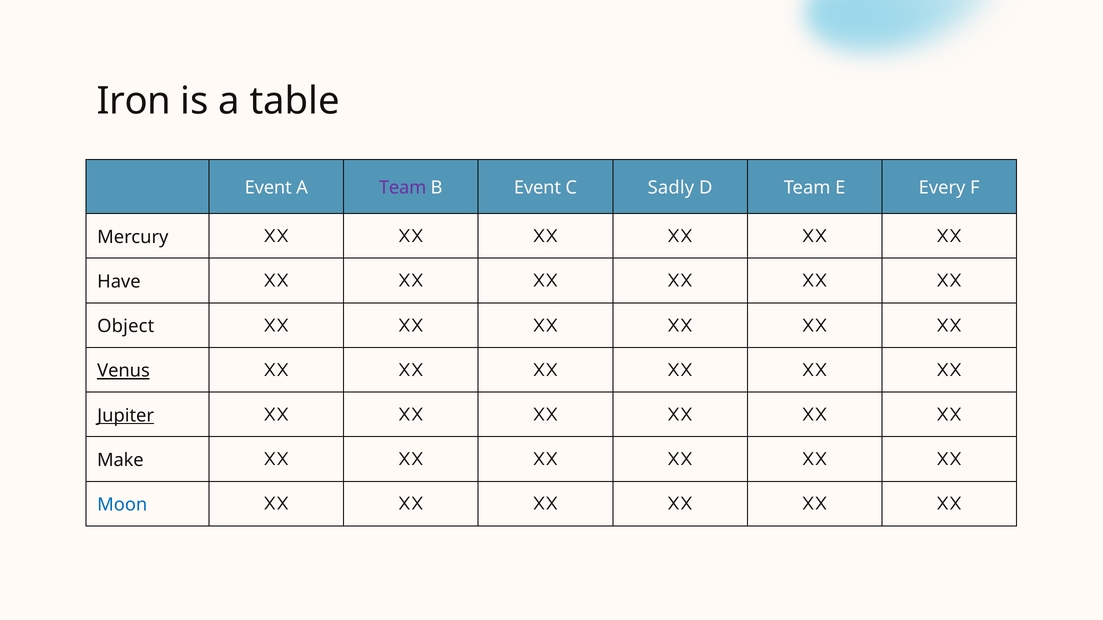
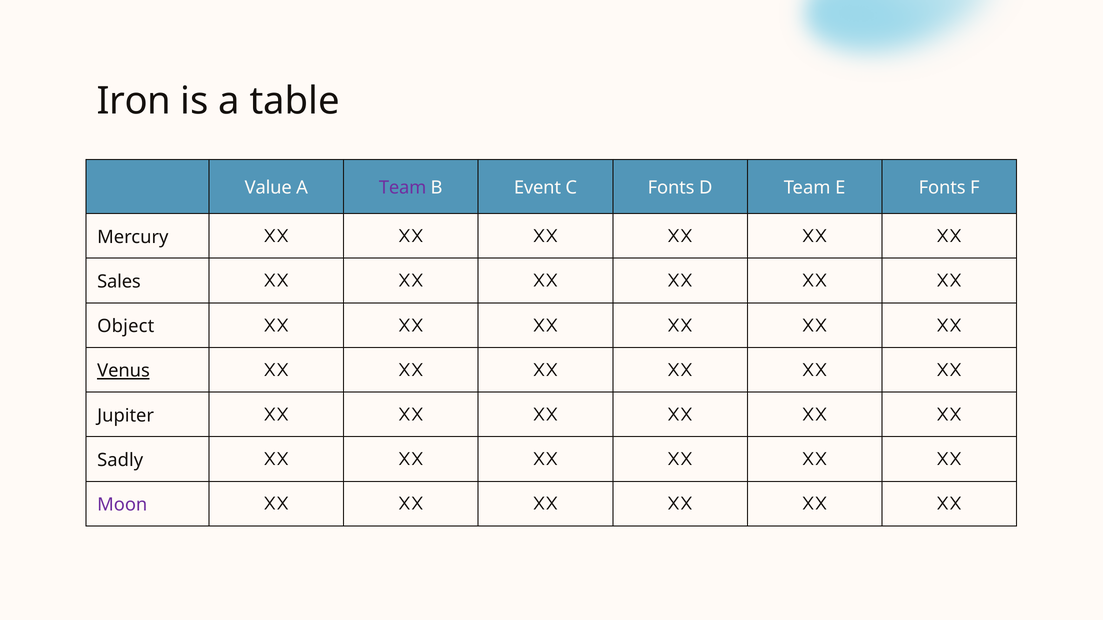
Event: Event -> Value (268, 188)
C Sadly: Sadly -> Fonts (671, 188)
E Every: Every -> Fonts (942, 188)
Have: Have -> Sales (119, 282)
Jupiter underline: present -> none (126, 416)
Make: Make -> Sadly (120, 460)
Moon colour: blue -> purple (122, 505)
